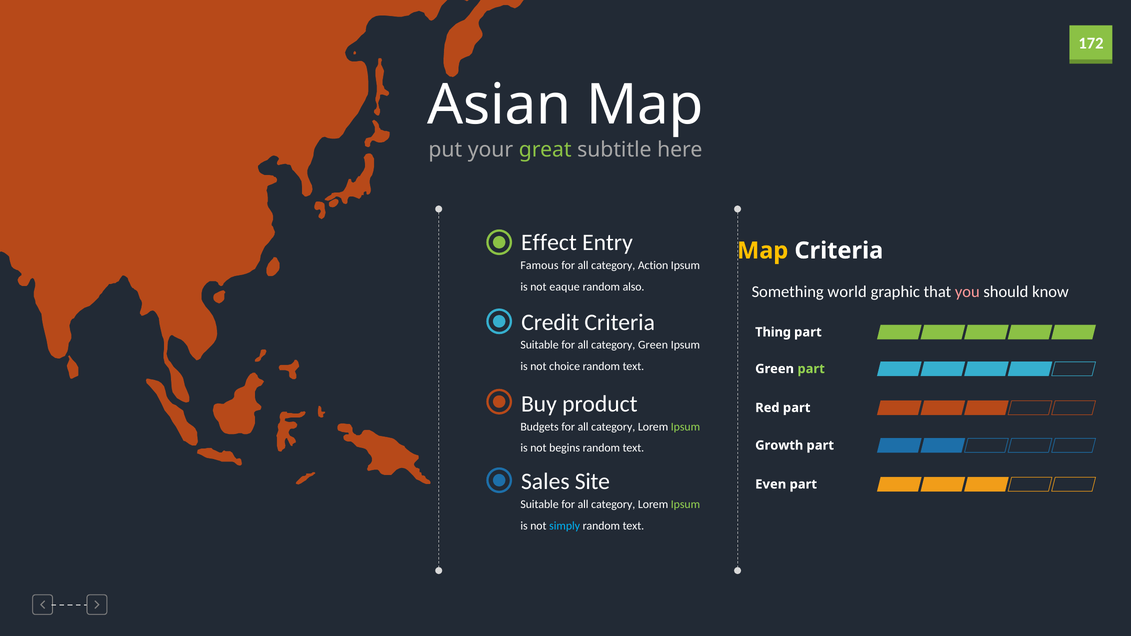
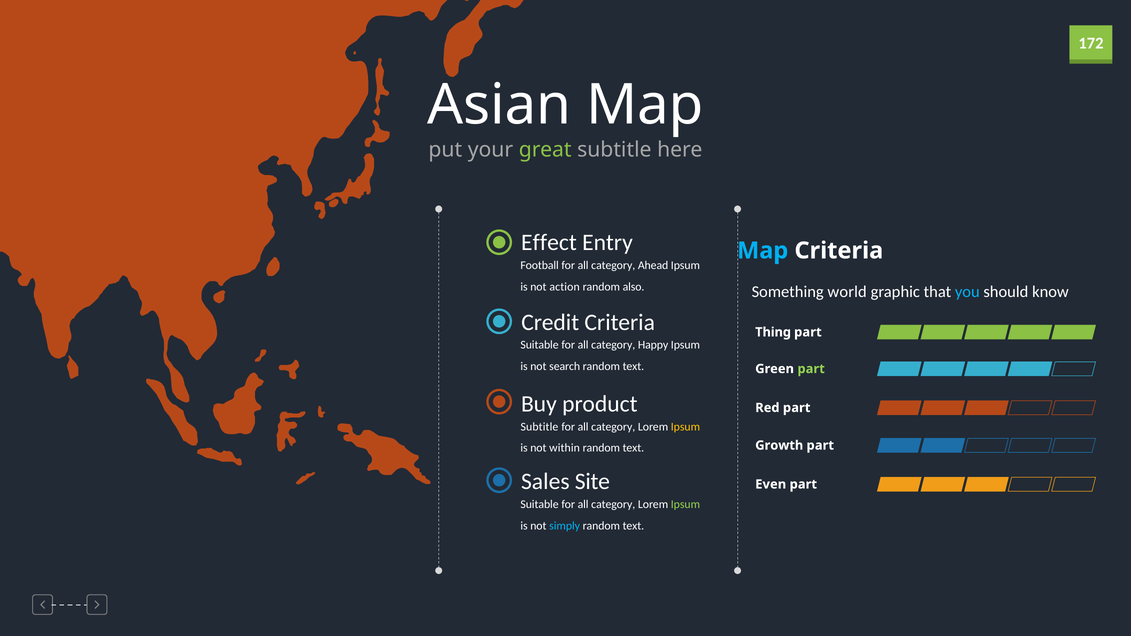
Map colour: yellow -> light blue (763, 251)
Famous: Famous -> Football (540, 266)
Action: Action -> Ahead (653, 266)
eaque: eaque -> action (565, 287)
you colour: pink -> light blue (967, 292)
category Green: Green -> Happy (653, 345)
choice: choice -> search (565, 366)
Budgets: Budgets -> Subtitle (539, 427)
Ipsum colour: light green -> yellow (685, 427)
begins: begins -> within (565, 448)
